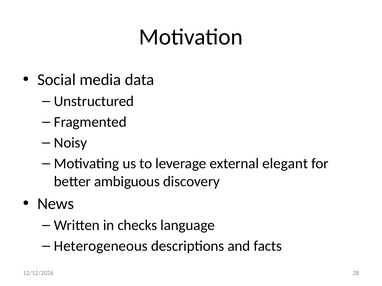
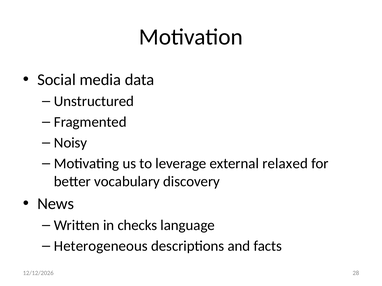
elegant: elegant -> relaxed (285, 164)
ambiguous: ambiguous -> vocabulary (127, 182)
